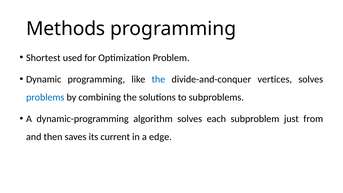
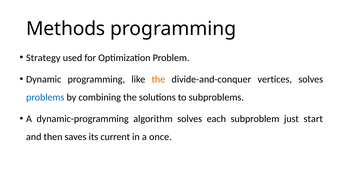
Shortest: Shortest -> Strategy (43, 58)
the colour: blue -> orange (158, 79)
from: from -> start (313, 119)
edge: edge -> once (160, 137)
